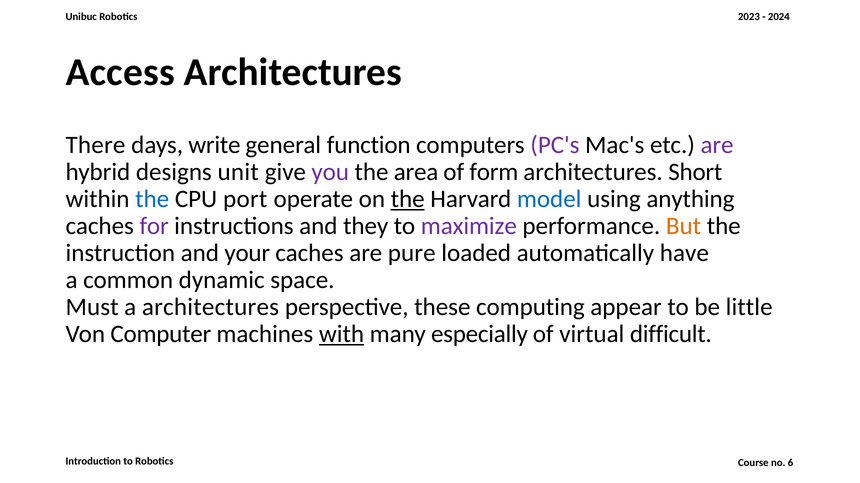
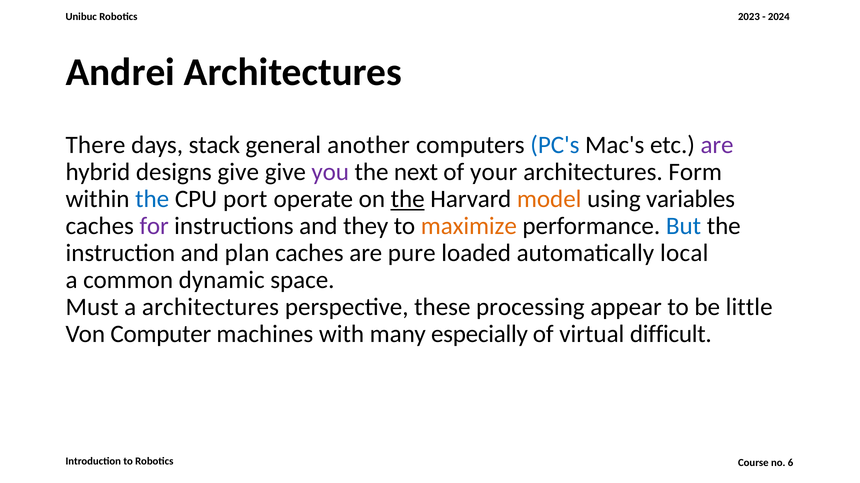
Access: Access -> Andrei (120, 72)
write: write -> stack (214, 145)
function: function -> another (368, 145)
PC's colour: purple -> blue (555, 145)
designs unit: unit -> give (238, 172)
area: area -> next (416, 172)
form: form -> your (494, 172)
Short: Short -> Form (695, 172)
model colour: blue -> orange (549, 199)
anything: anything -> variables (691, 199)
maximize colour: purple -> orange (469, 226)
But colour: orange -> blue (684, 226)
your: your -> plan (247, 254)
have: have -> local (684, 254)
computing: computing -> processing (530, 308)
with underline: present -> none (341, 335)
